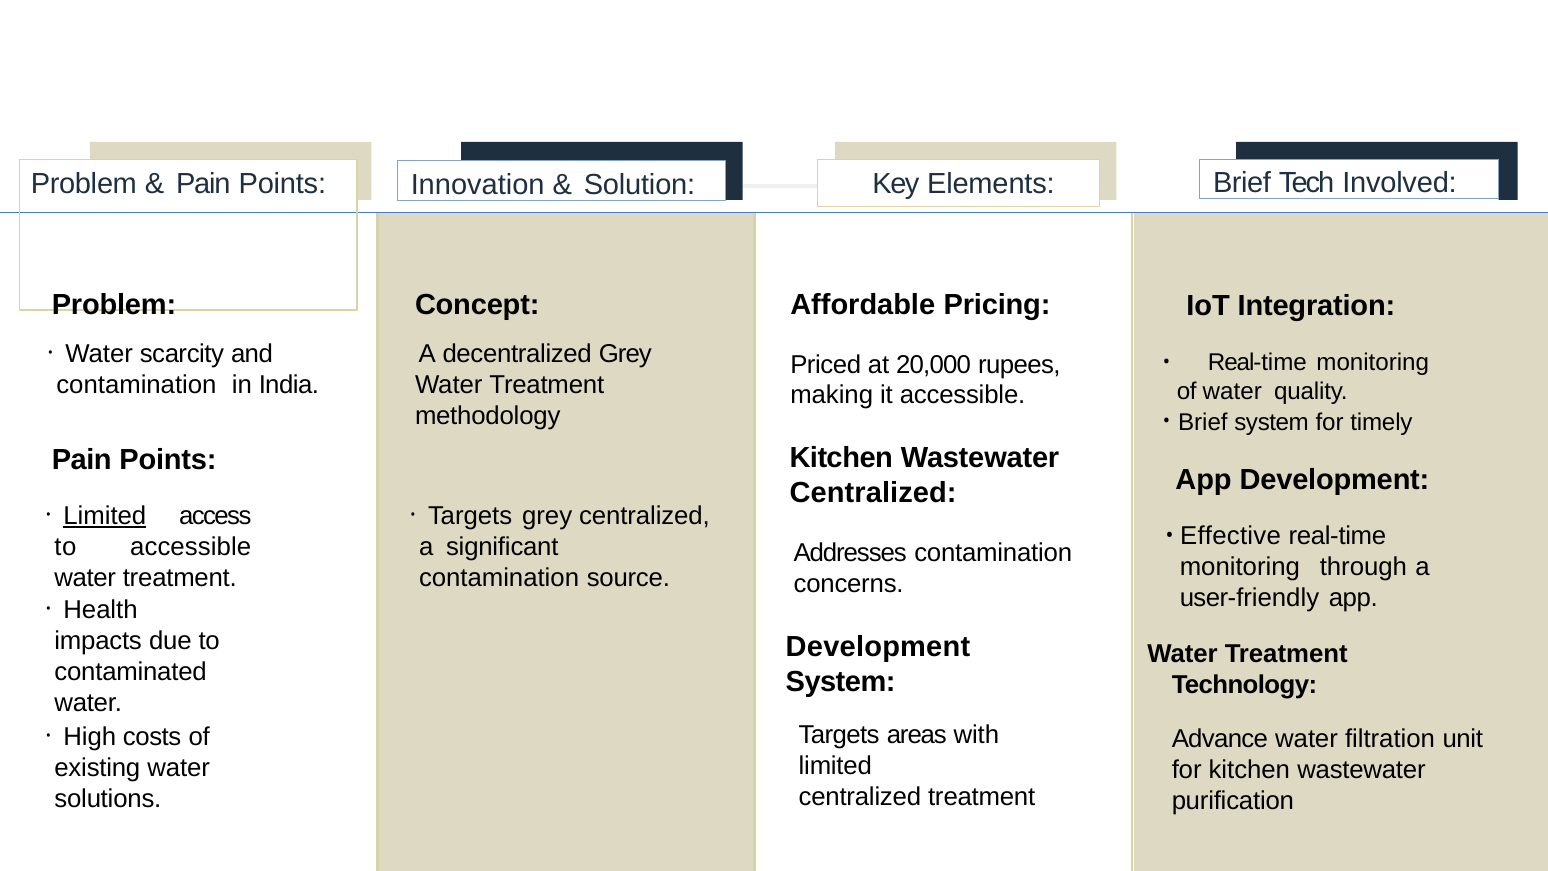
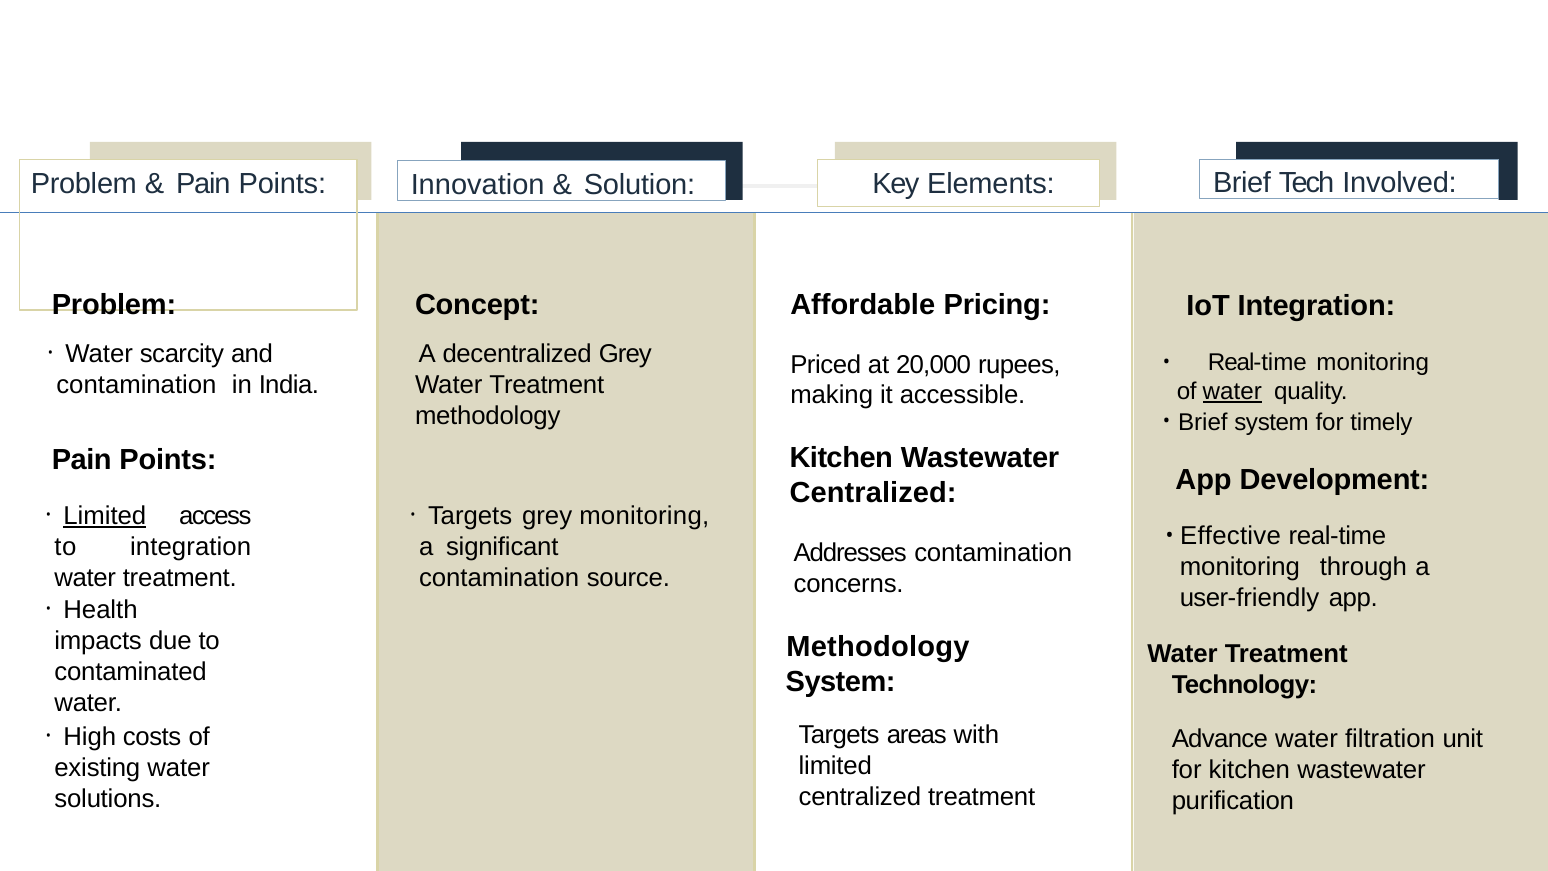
water underline: none -> present (1232, 391)
grey centralized: centralized -> monitoring (644, 516)
to accessible: accessible -> integration (191, 547)
Development: Development -> Methodology (878, 647)
